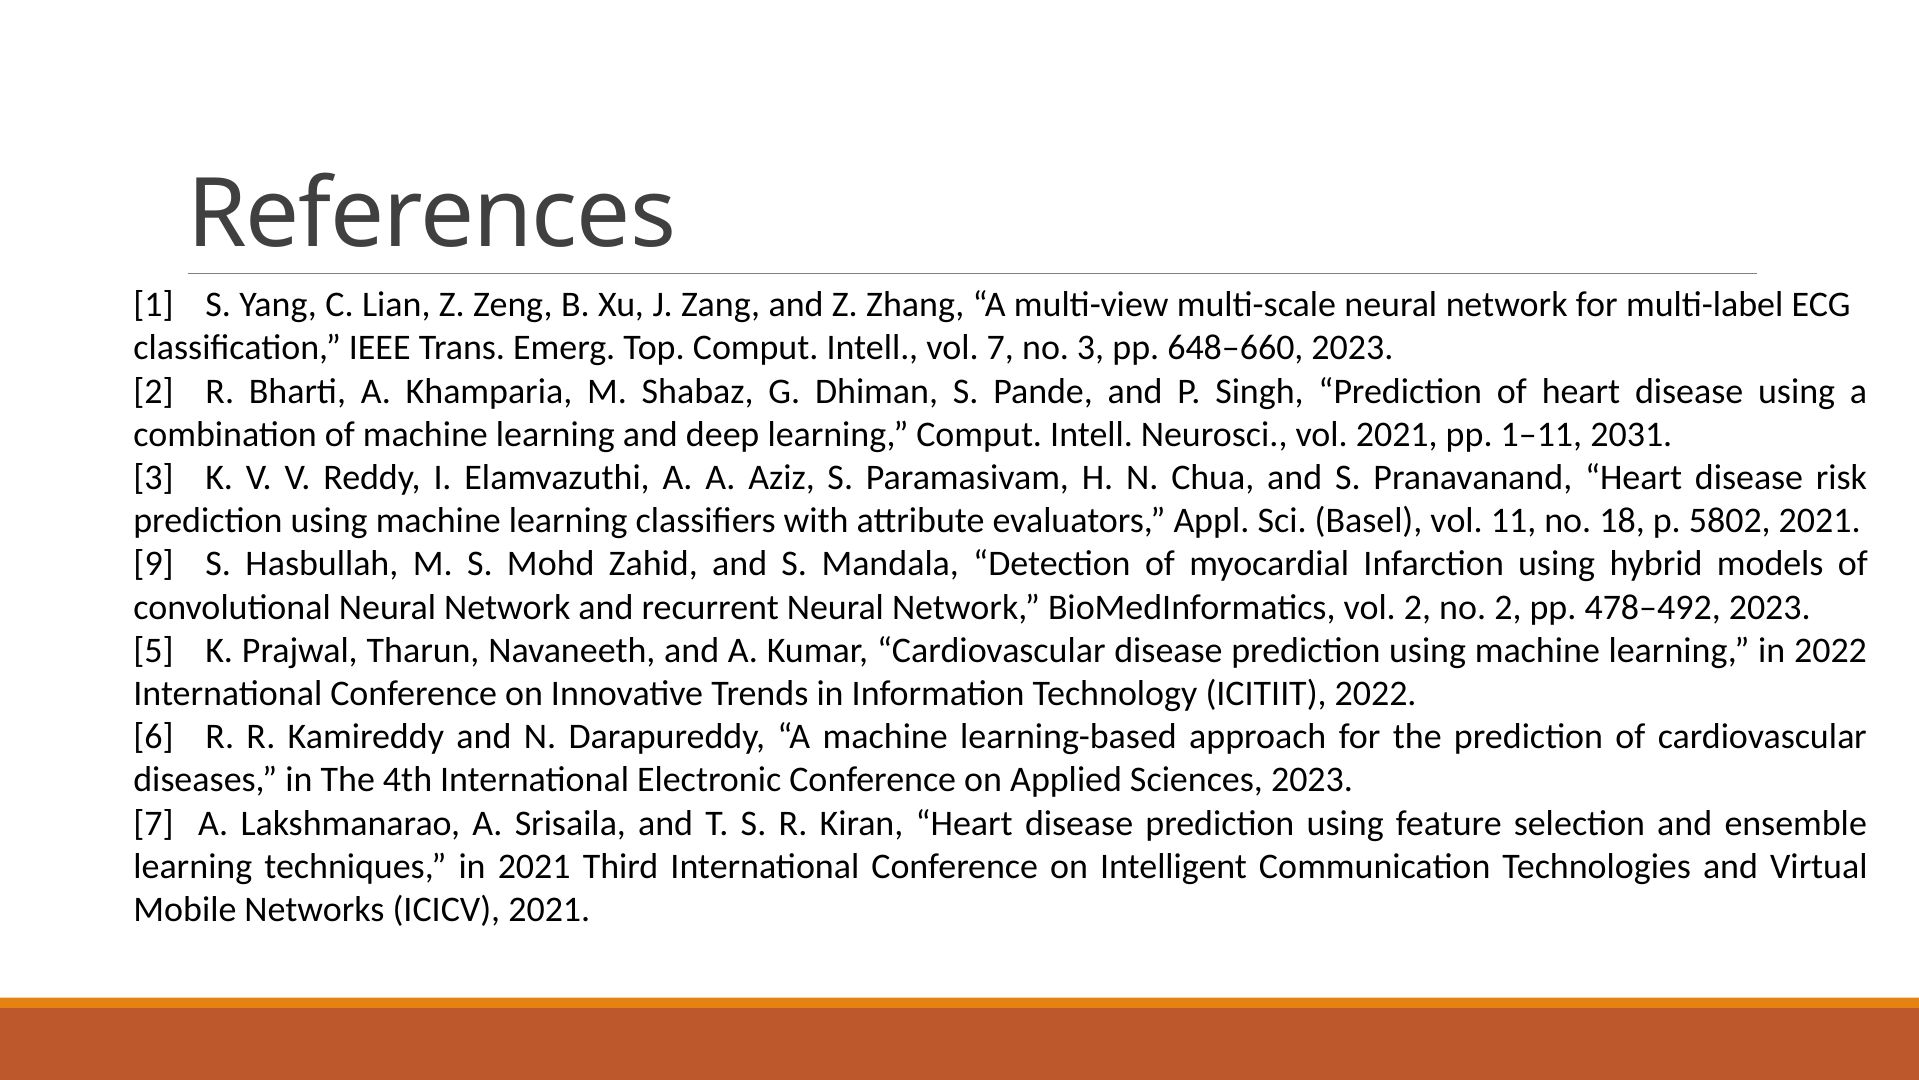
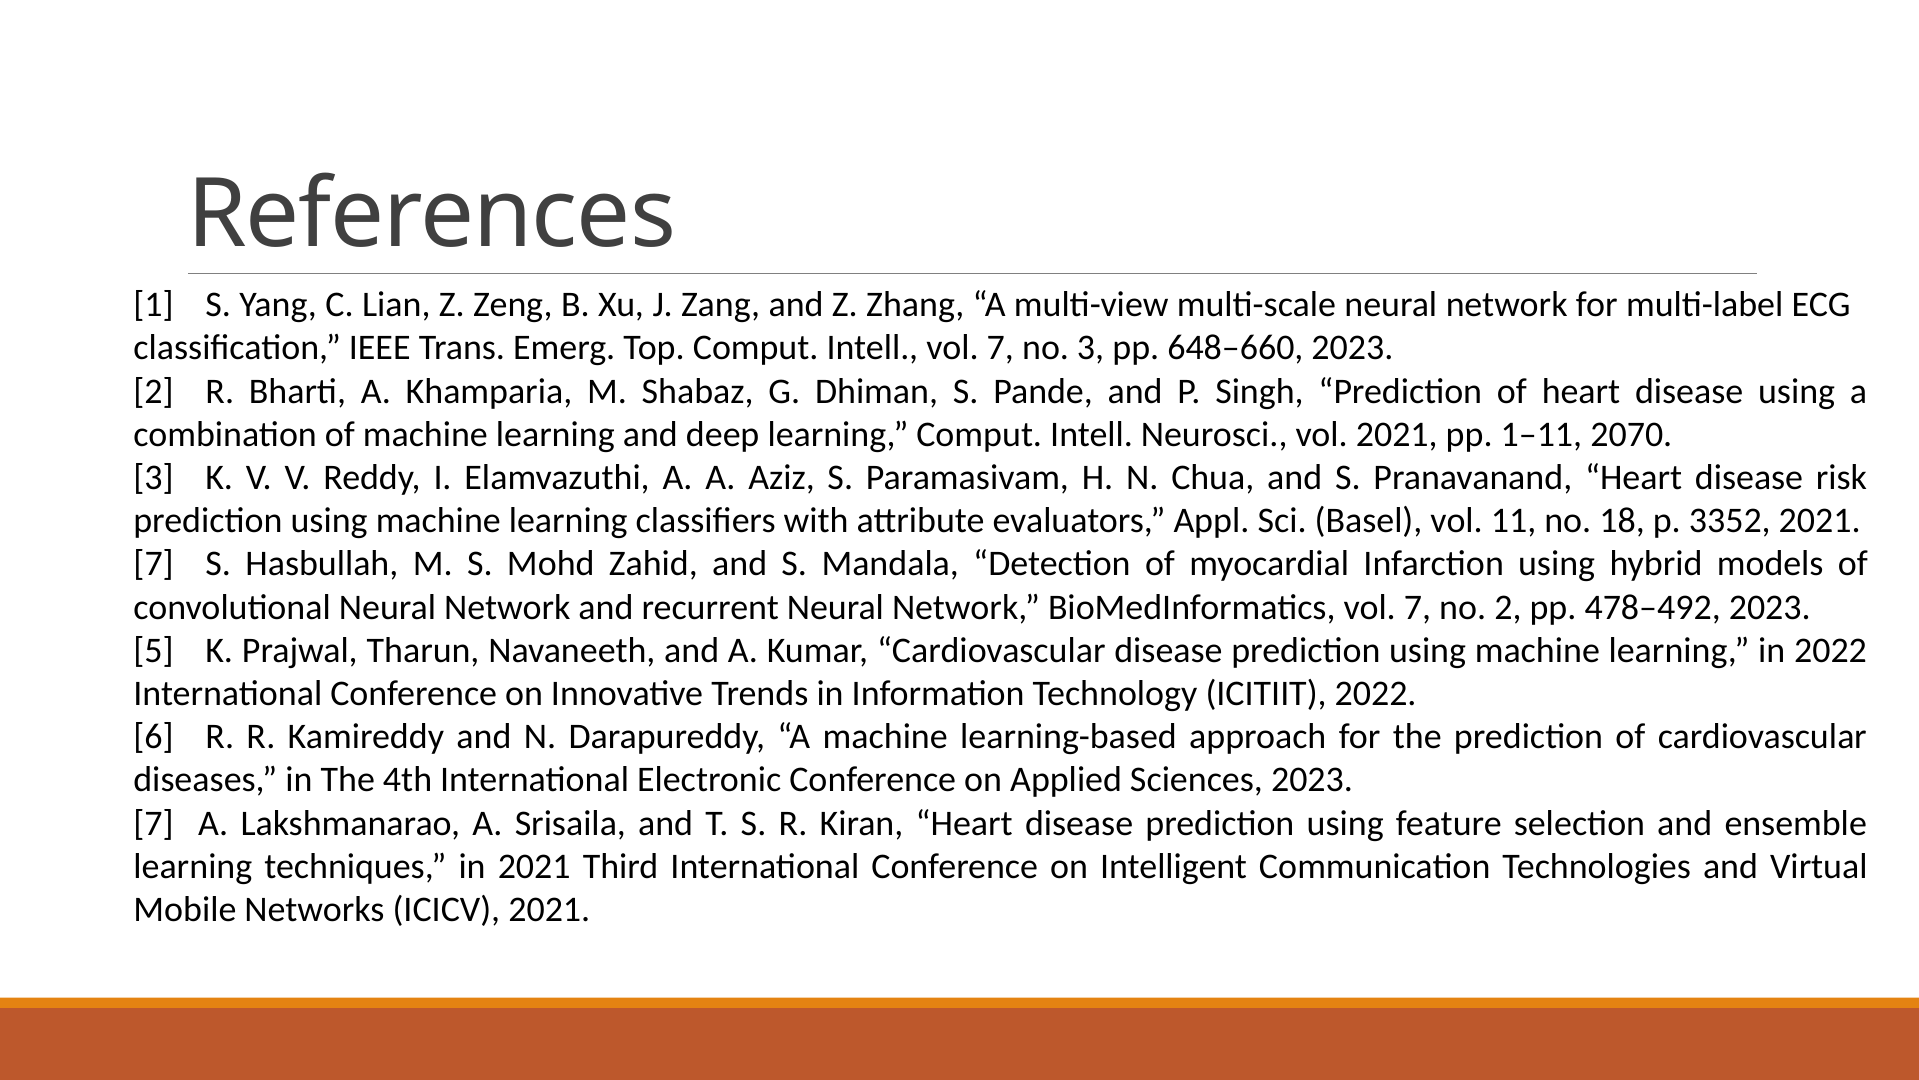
2031: 2031 -> 2070 (1631, 434)
5802: 5802 -> 3352 (1730, 520)
9: 9 -> 7 (154, 564)
BioMedInformatics vol 2: 2 -> 7 (1418, 607)
